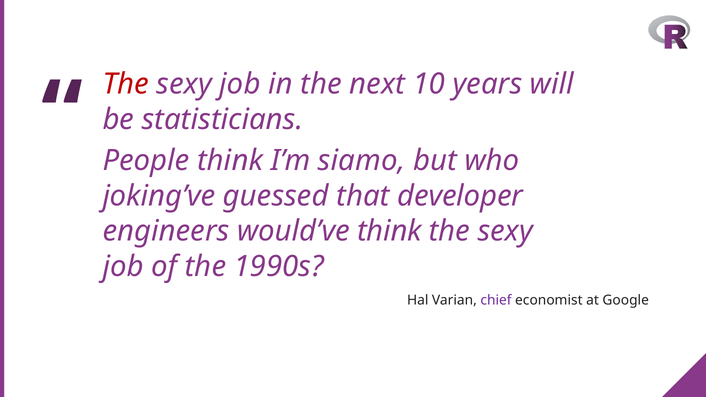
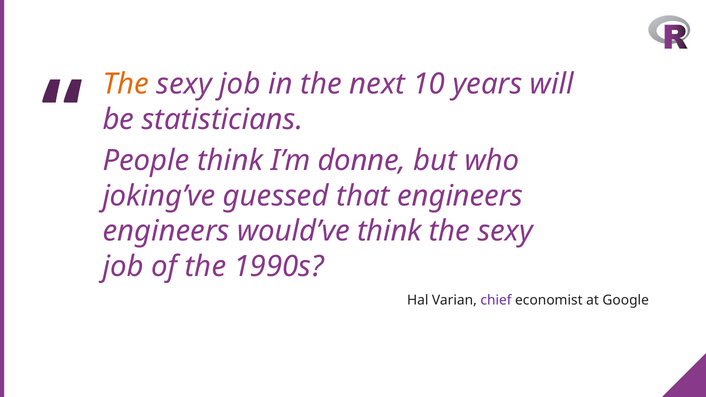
The colour: red -> orange (126, 84)
siamo: siamo -> donne (362, 161)
that developer: developer -> engineers (460, 196)
